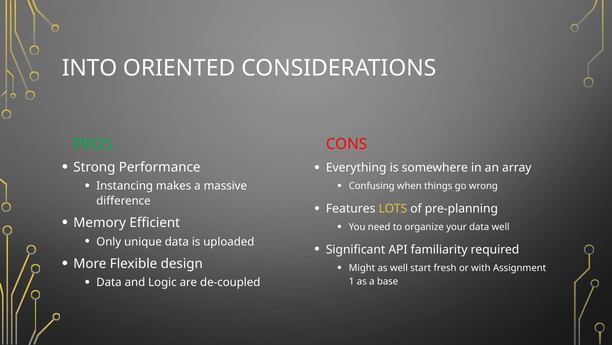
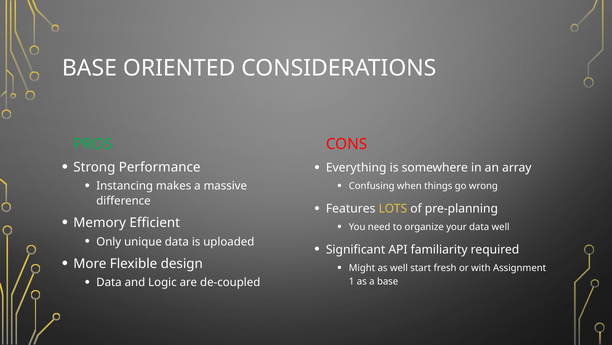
INTO: INTO -> BASE (89, 68)
